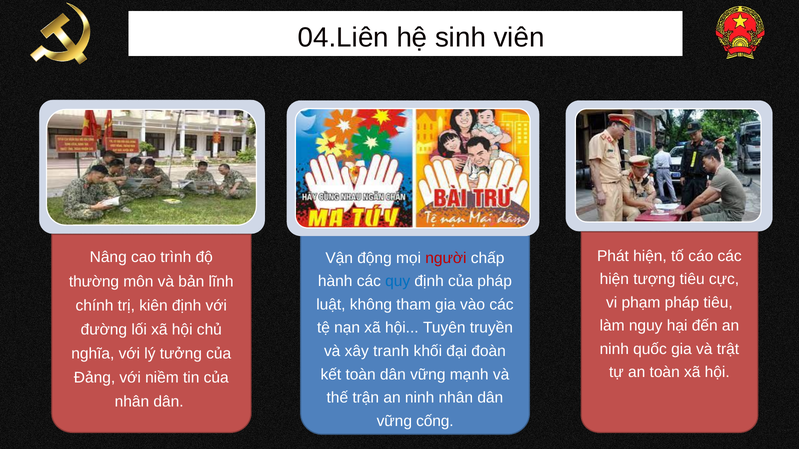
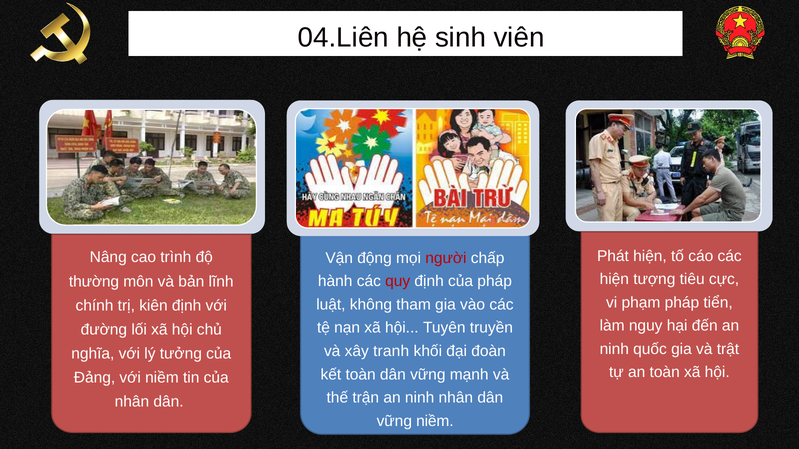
quy colour: blue -> red (398, 282)
pháp tiêu: tiêu -> tiển (718, 303)
vững cống: cống -> niềm (435, 421)
